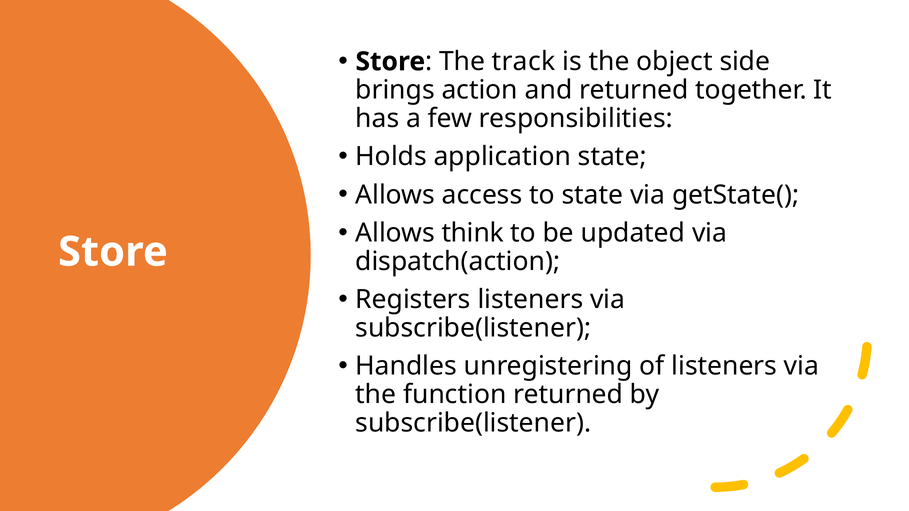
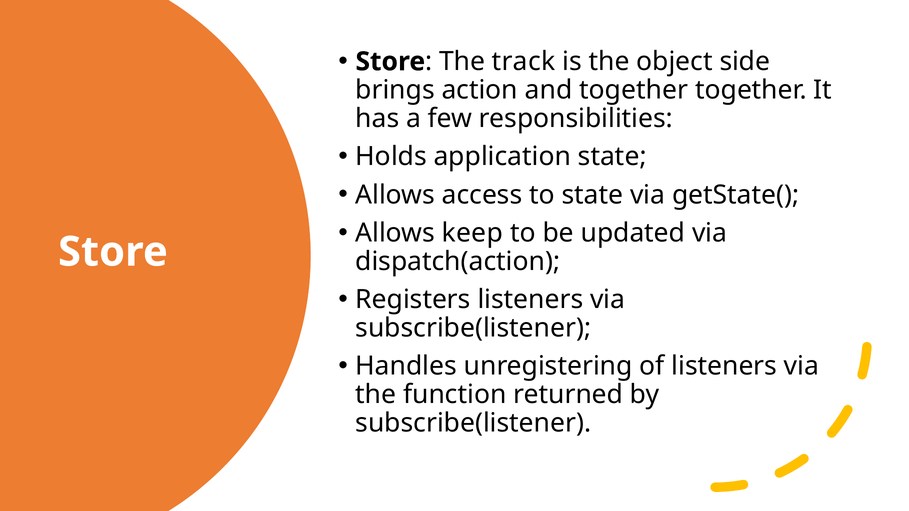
and returned: returned -> together (634, 90)
think: think -> keep (472, 233)
